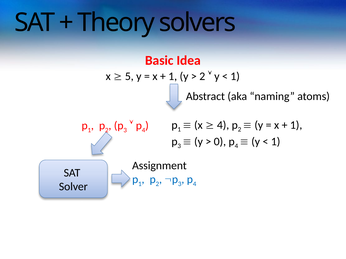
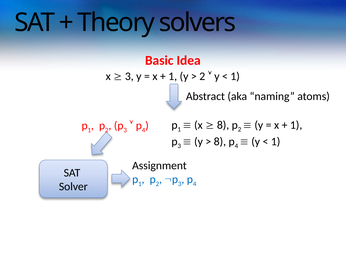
5: 5 -> 3 (129, 76)
4: 4 -> 8 (223, 125)
0: 0 -> 8 (220, 142)
